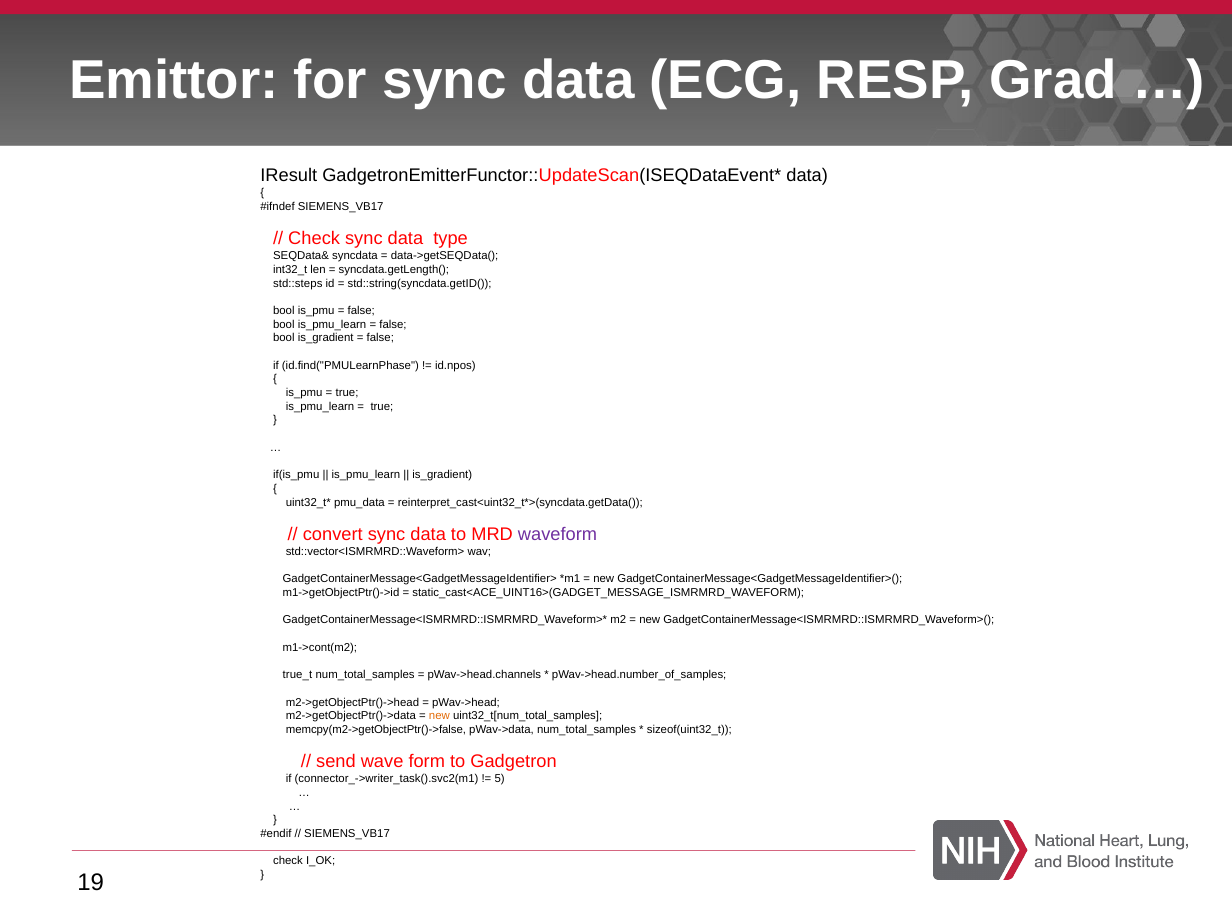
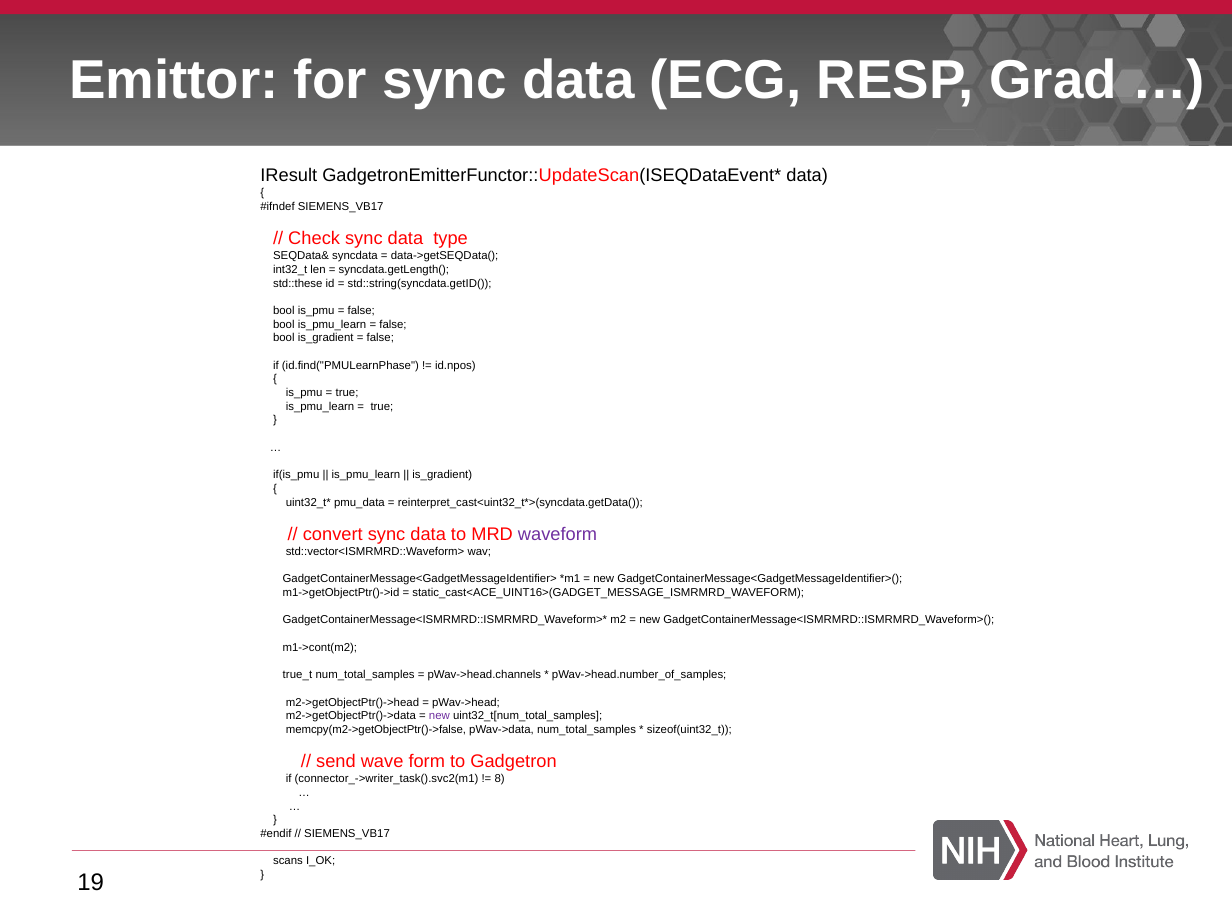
std::steps: std::steps -> std::these (298, 283)
new colour: orange -> purple (439, 716)
5: 5 -> 8 (500, 779)
check: check -> scans (288, 861)
